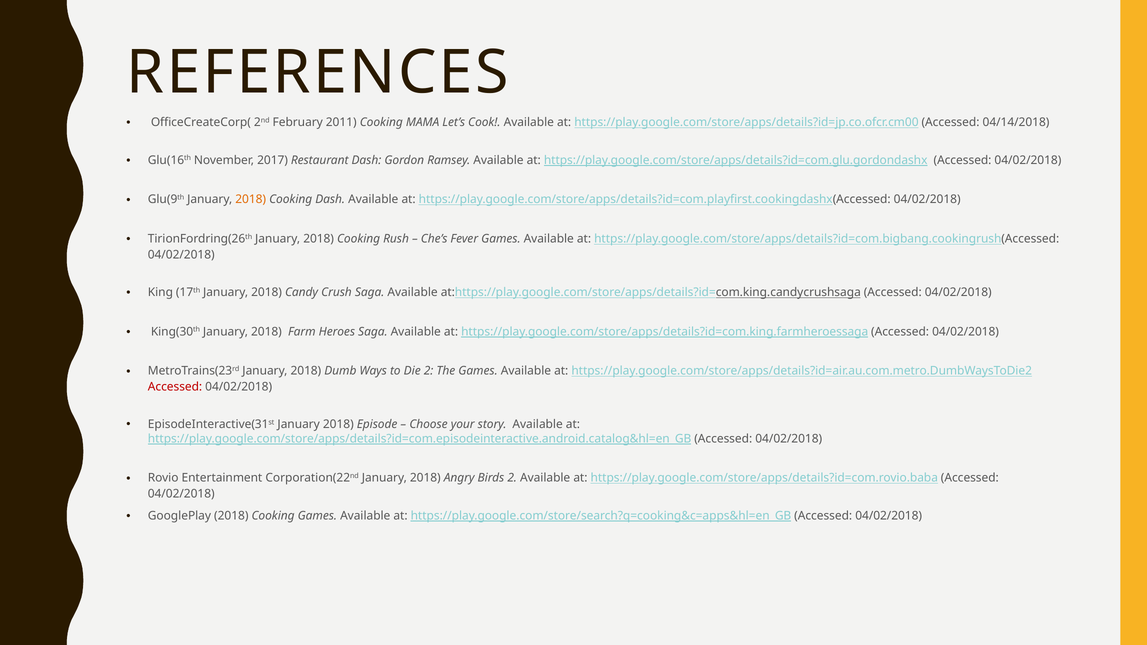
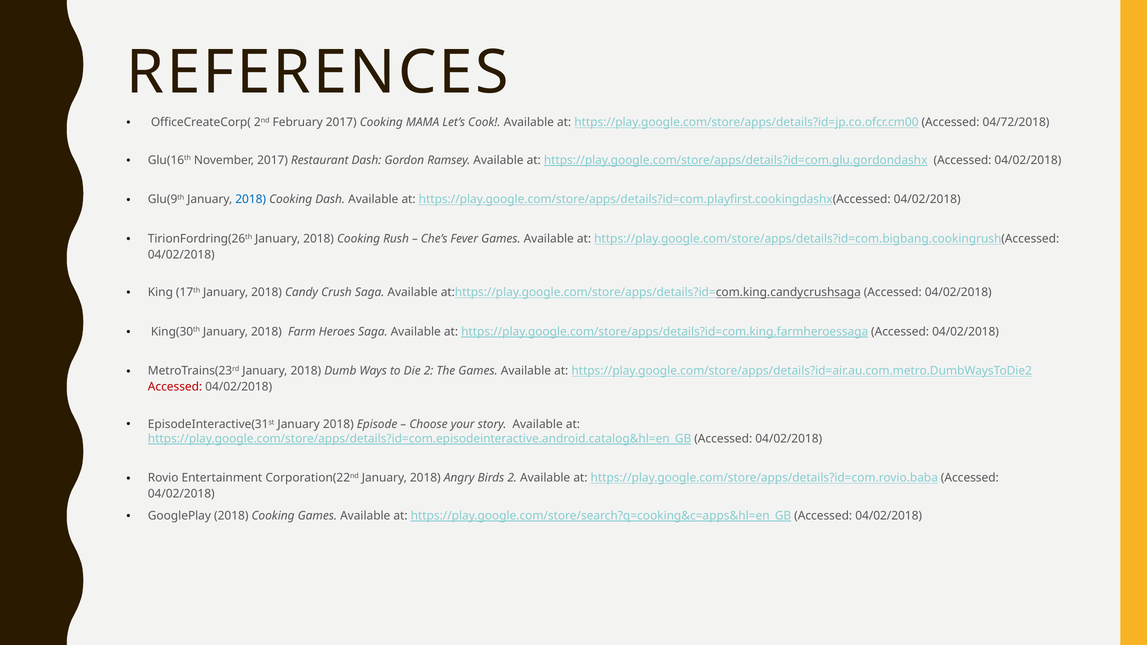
February 2011: 2011 -> 2017 (341, 122)
04/14/2018: 04/14/2018 -> 04/72/2018 (1016, 122)
2018 colour: orange -> blue (251, 200)
